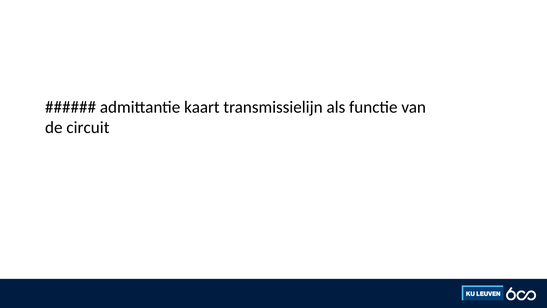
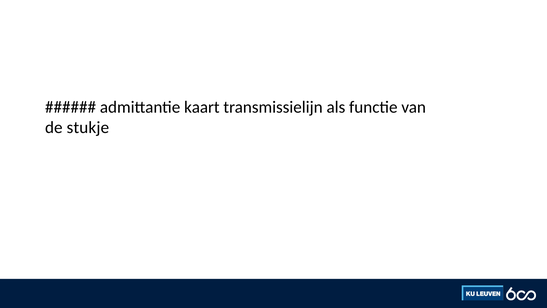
circuit: circuit -> stukje (88, 127)
